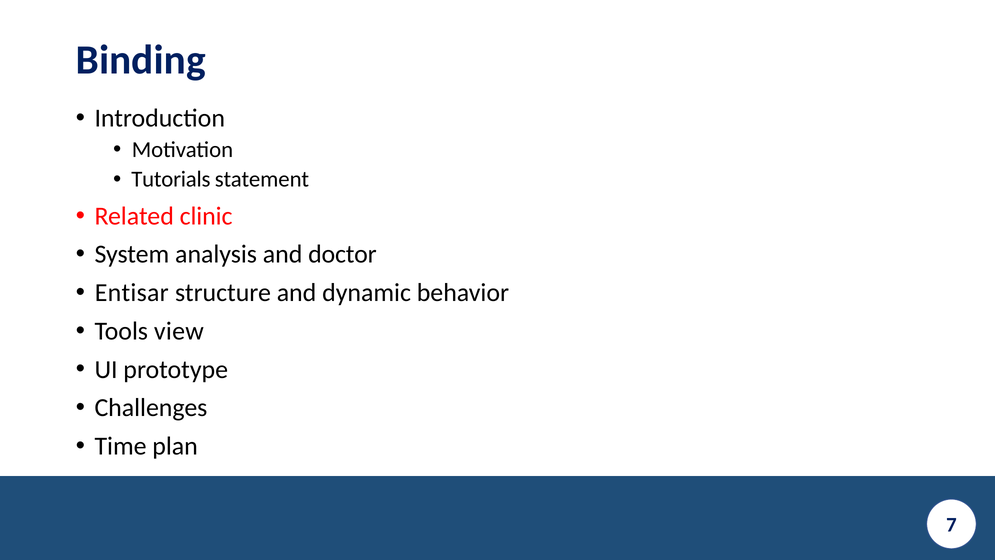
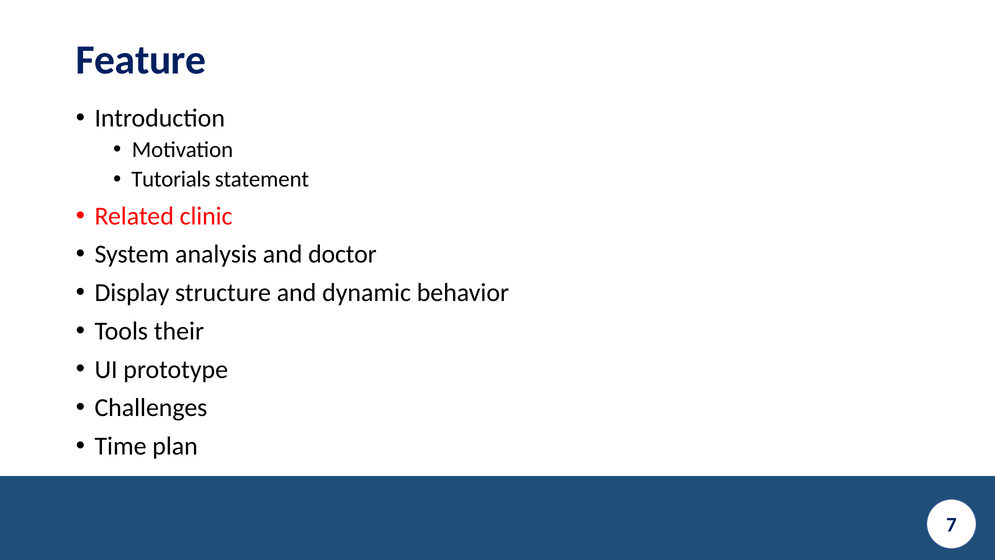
Binding: Binding -> Feature (141, 60)
Entisar: Entisar -> Display (132, 293)
view: view -> their (179, 331)
